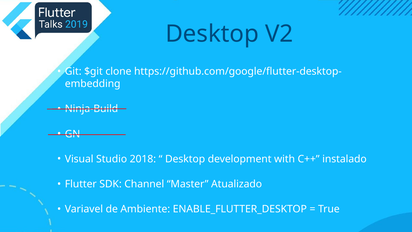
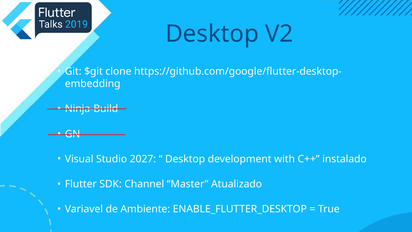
2018: 2018 -> 2027 (143, 159)
